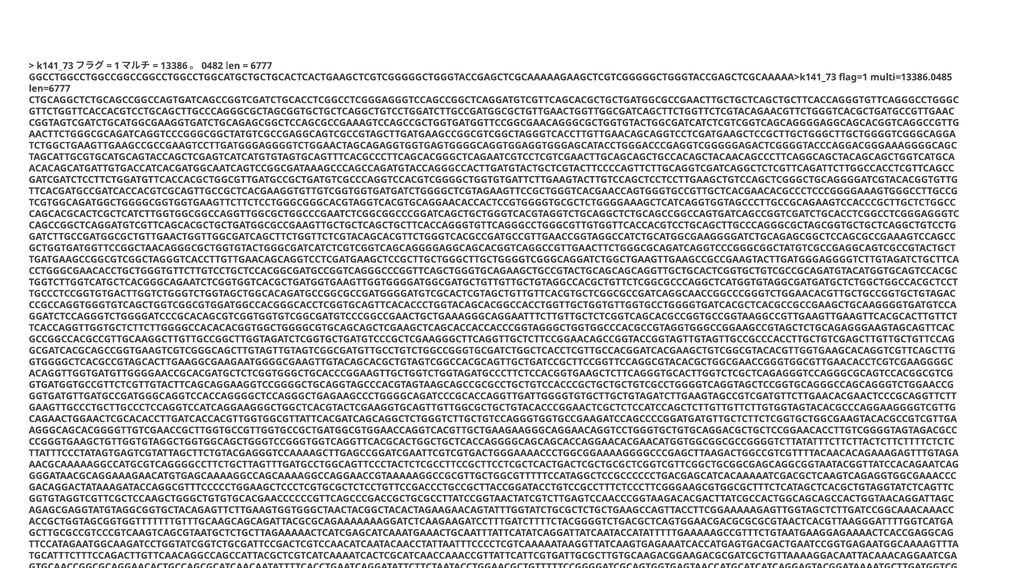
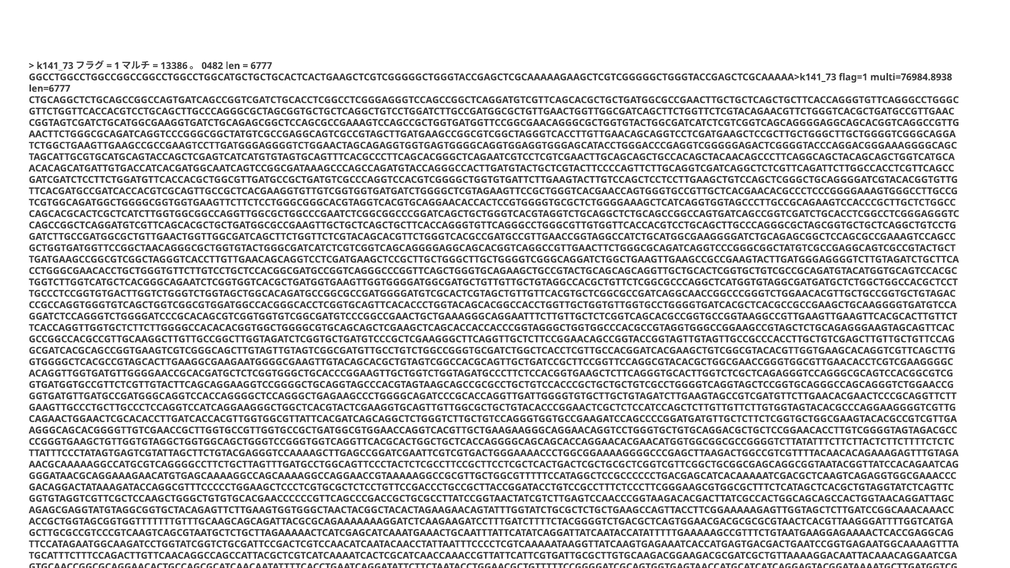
multi=13386.0485: multi=13386.0485 -> multi=76984.8938 (911, 77)
